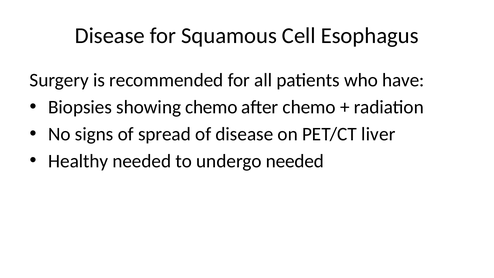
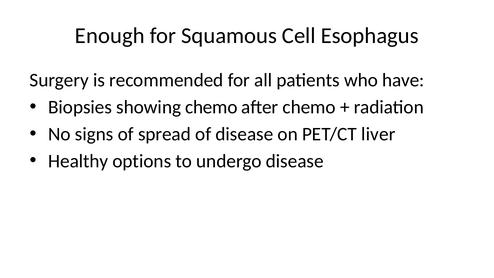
Disease: Disease -> Enough (110, 36)
Healthy needed: needed -> options (142, 161)
undergo needed: needed -> disease (295, 161)
